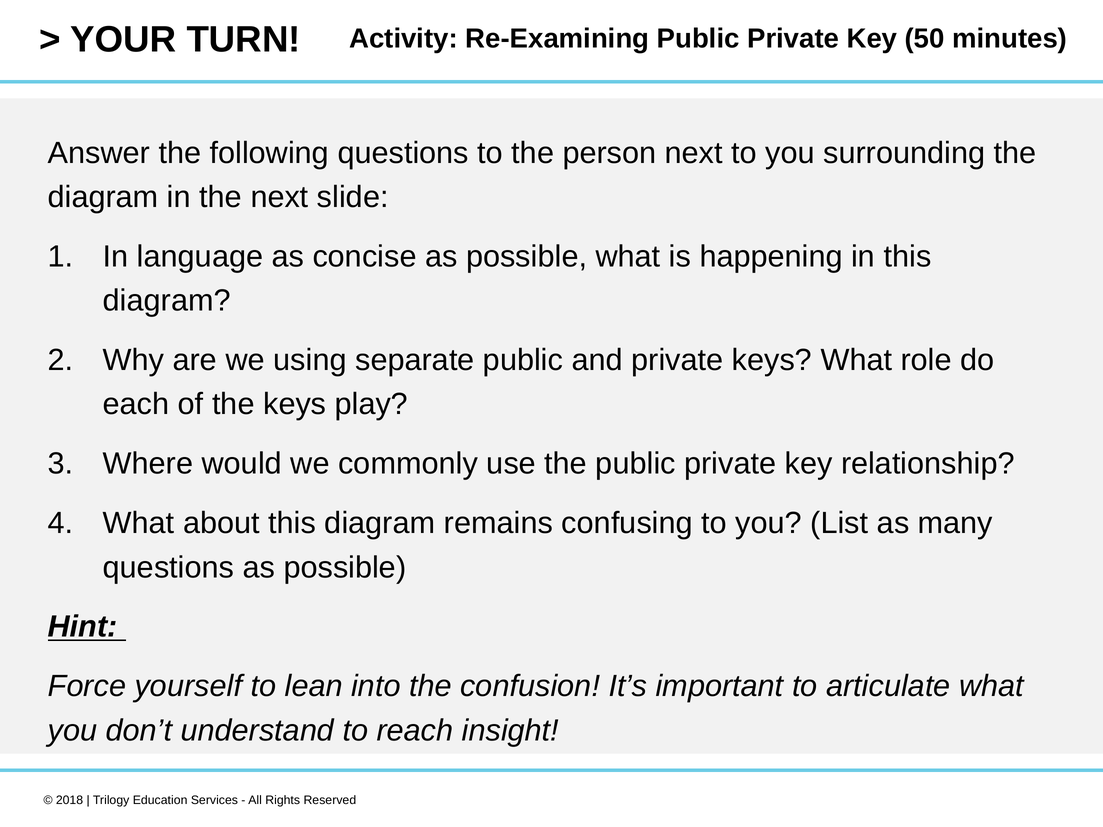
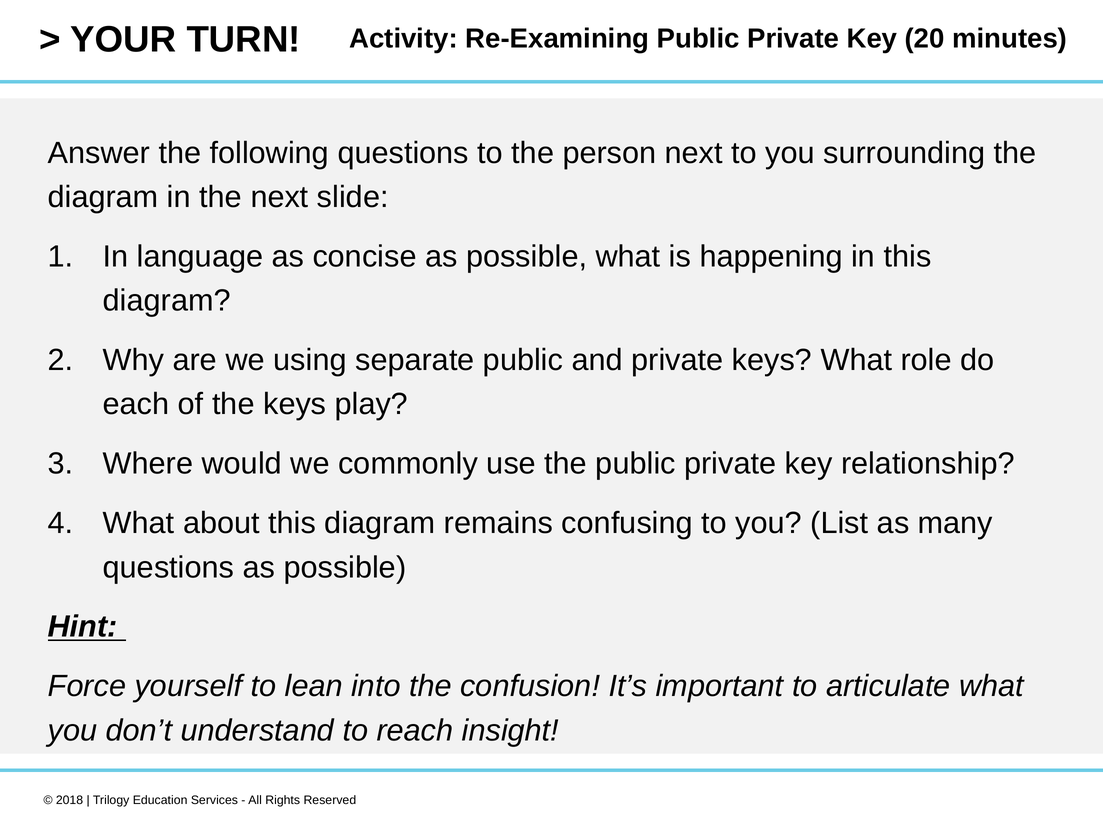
50: 50 -> 20 (925, 39)
